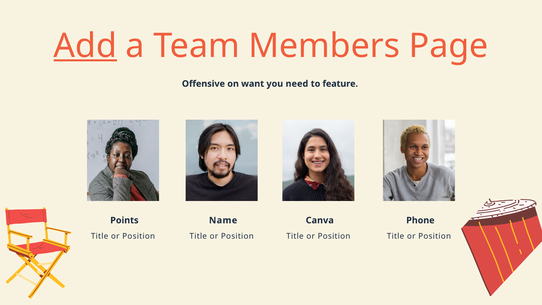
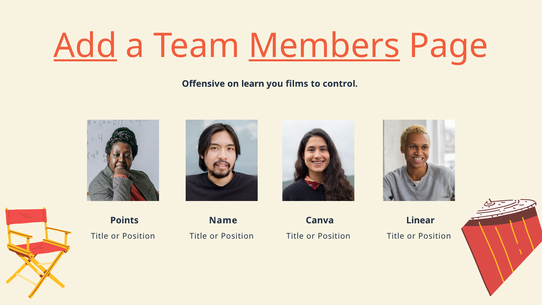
Members underline: none -> present (324, 46)
want: want -> learn (253, 84)
need: need -> films (297, 84)
feature: feature -> control (340, 84)
Phone: Phone -> Linear (420, 220)
